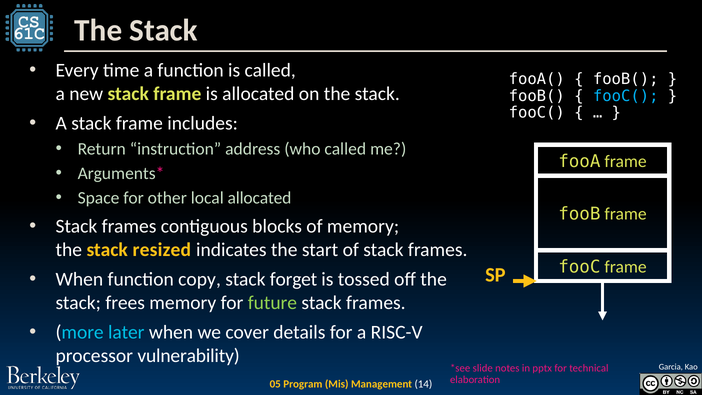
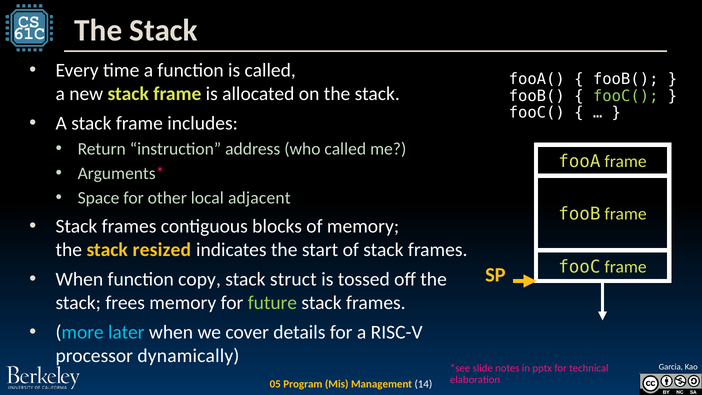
fooC( colour: light blue -> light green (626, 96)
local allocated: allocated -> adjacent (259, 198)
forget: forget -> struct (293, 279)
vulnerability: vulnerability -> dynamically (188, 356)
